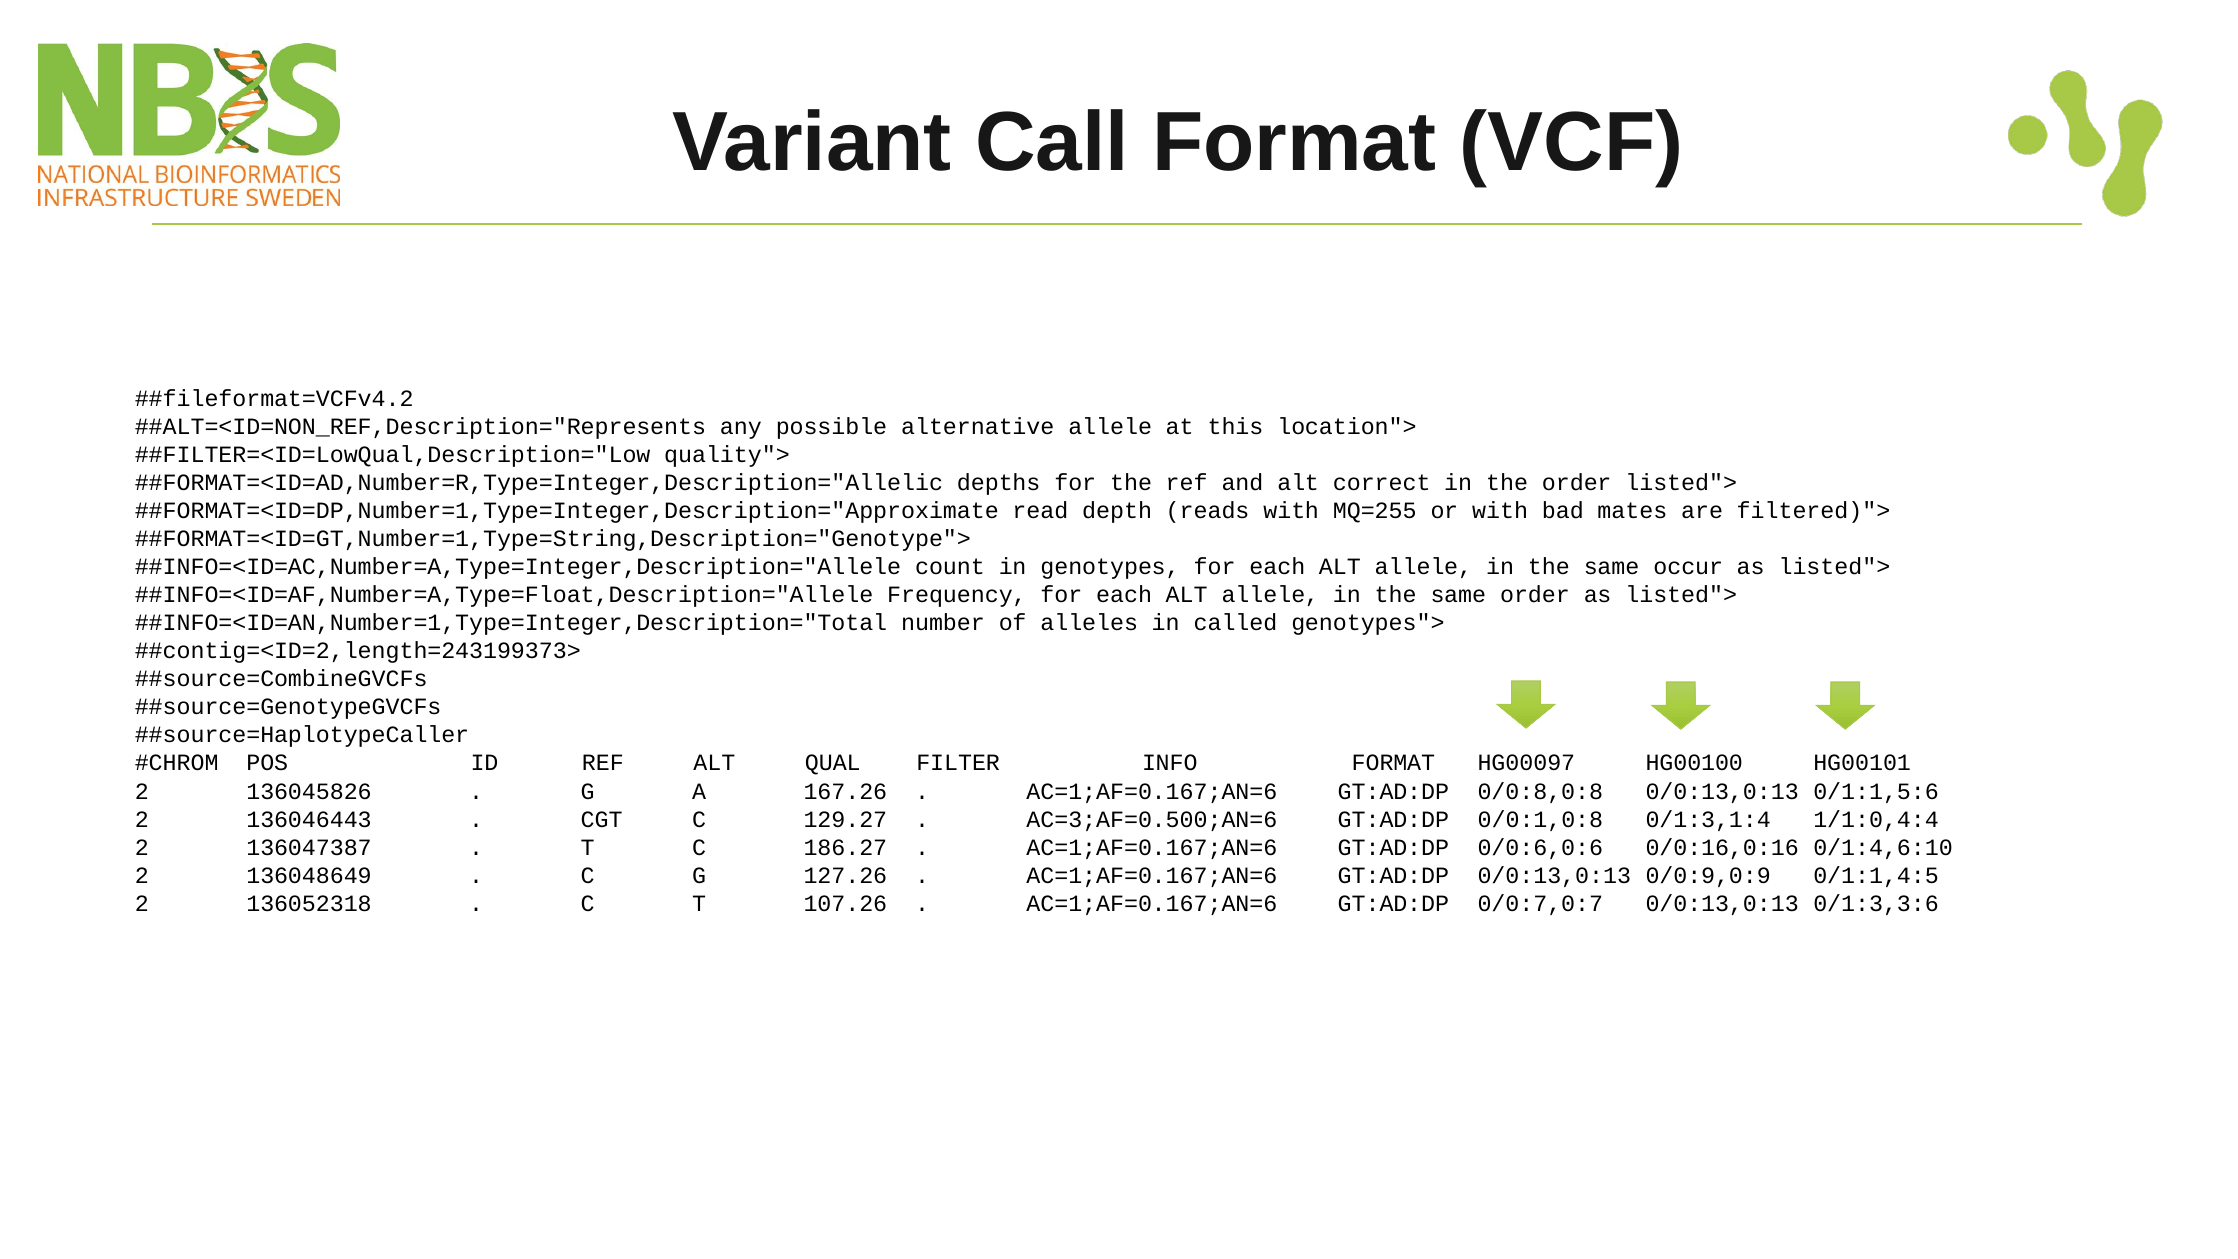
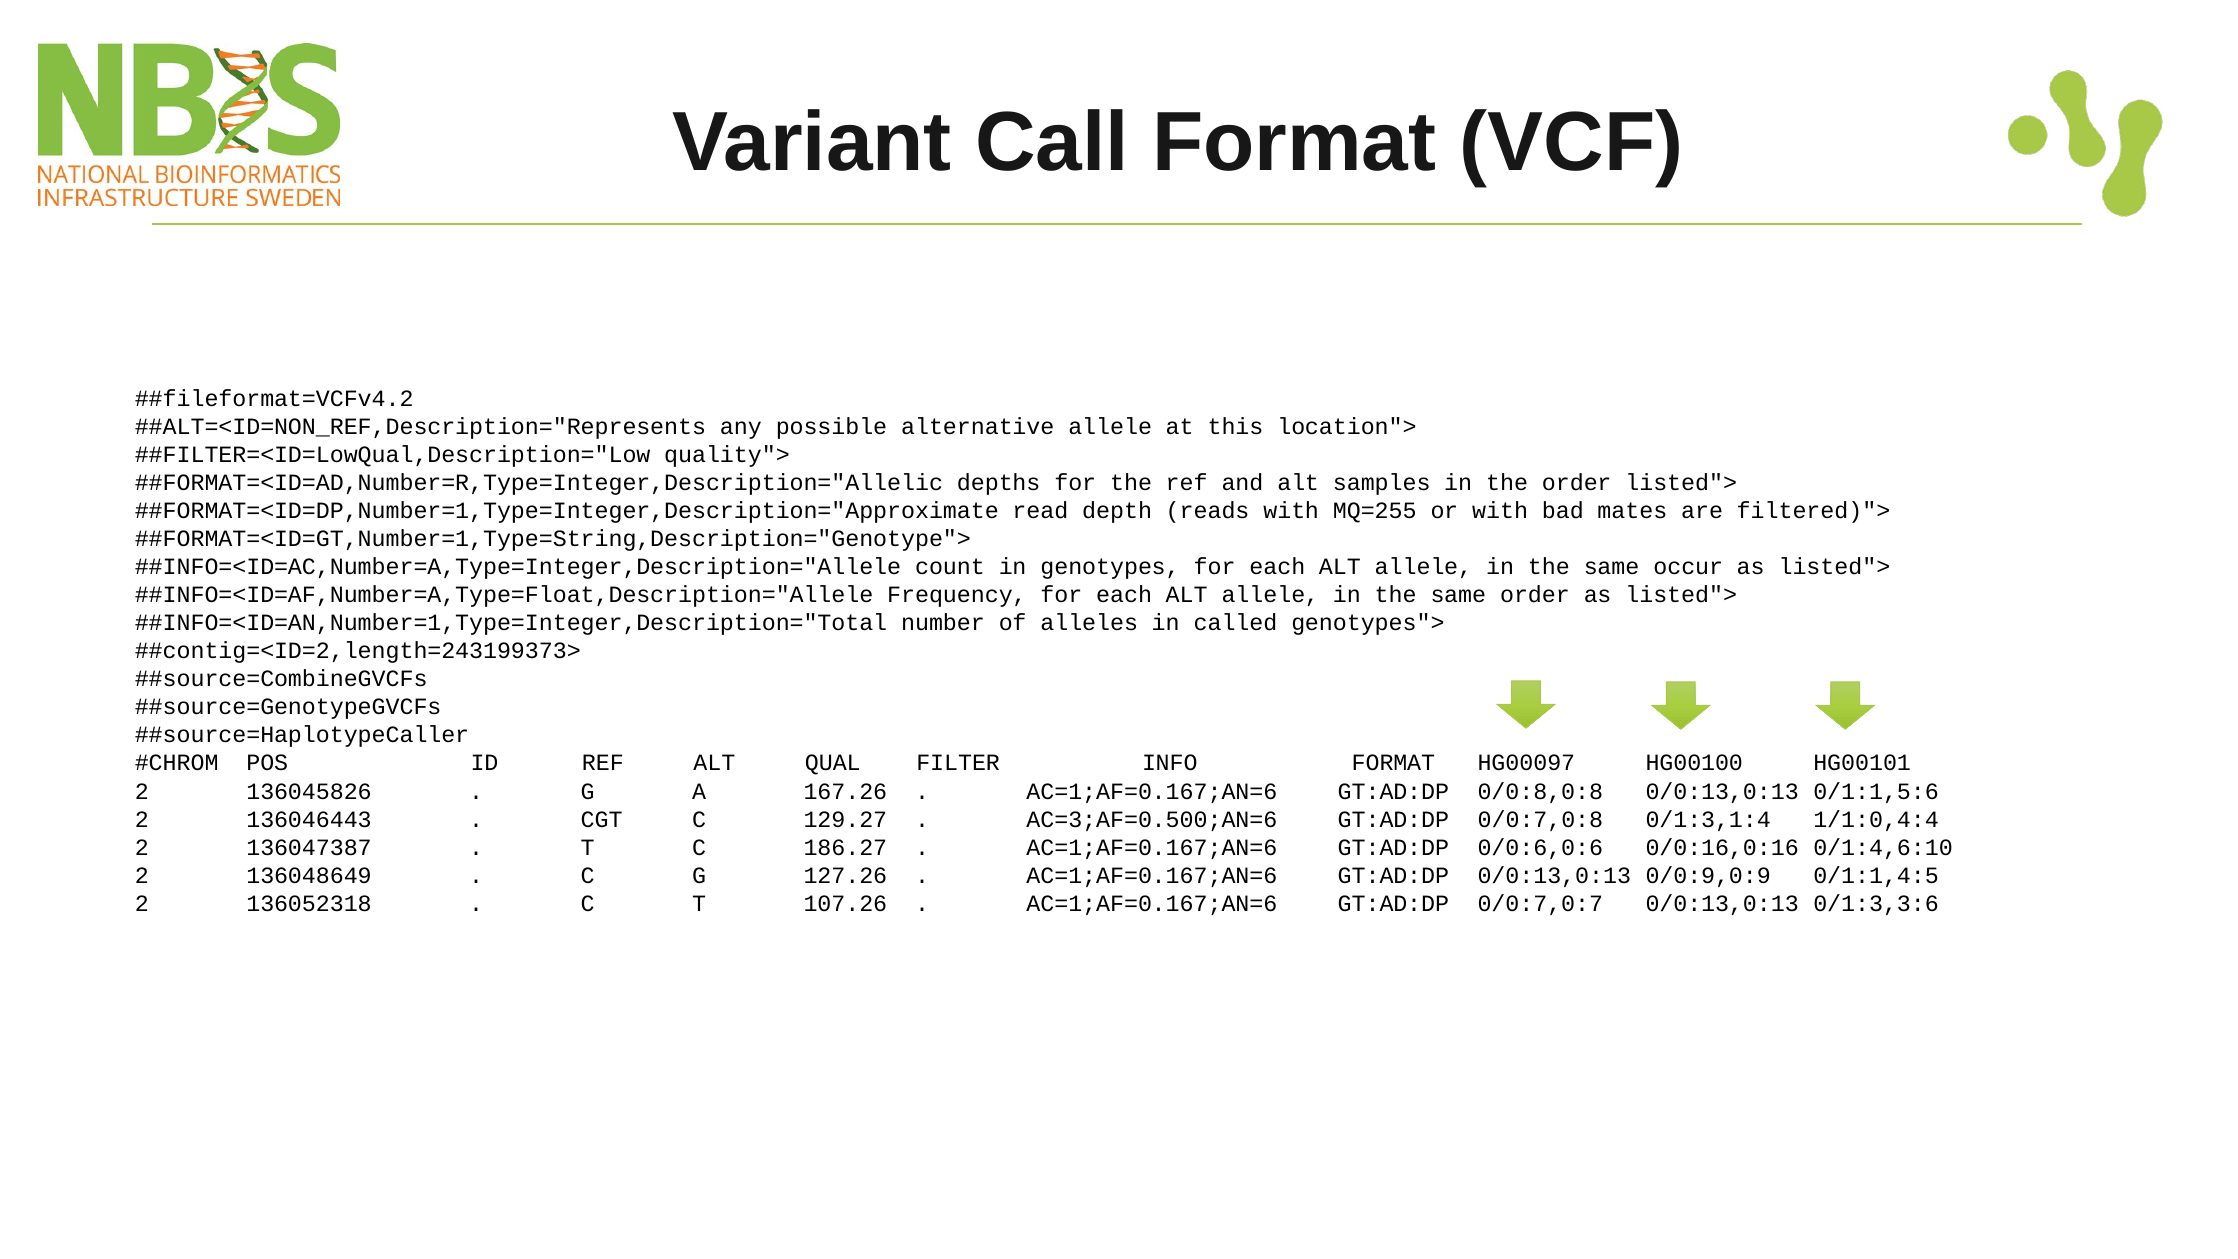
correct: correct -> samples (1382, 483)
0/0:1,0:8: 0/0:1,0:8 -> 0/0:7,0:8 (1540, 819)
